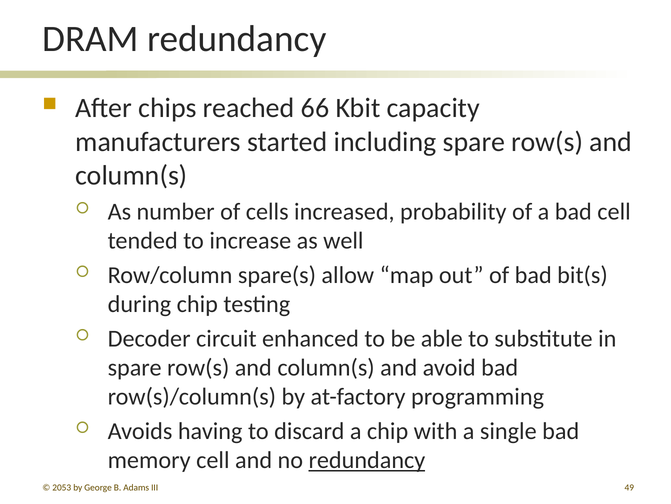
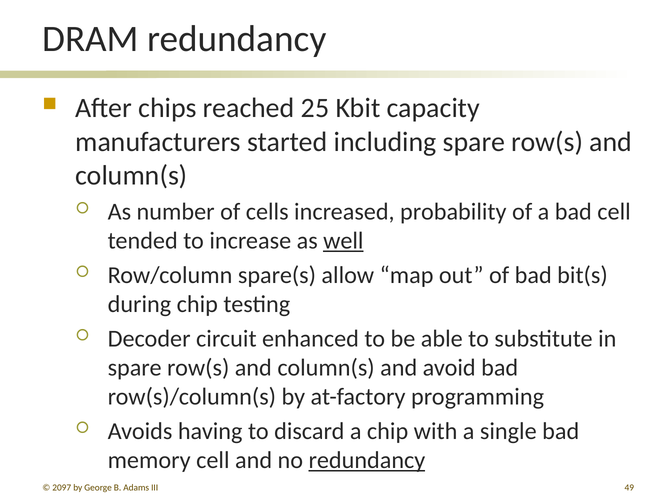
66: 66 -> 25 (315, 108)
well underline: none -> present (343, 240)
2053: 2053 -> 2097 (62, 487)
